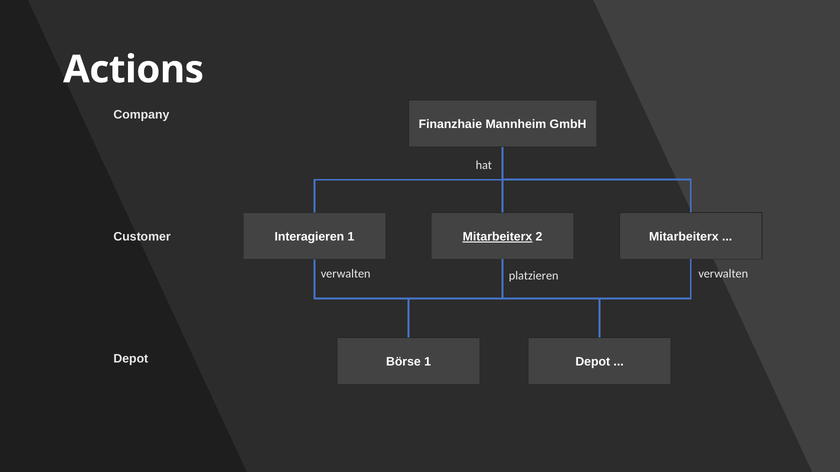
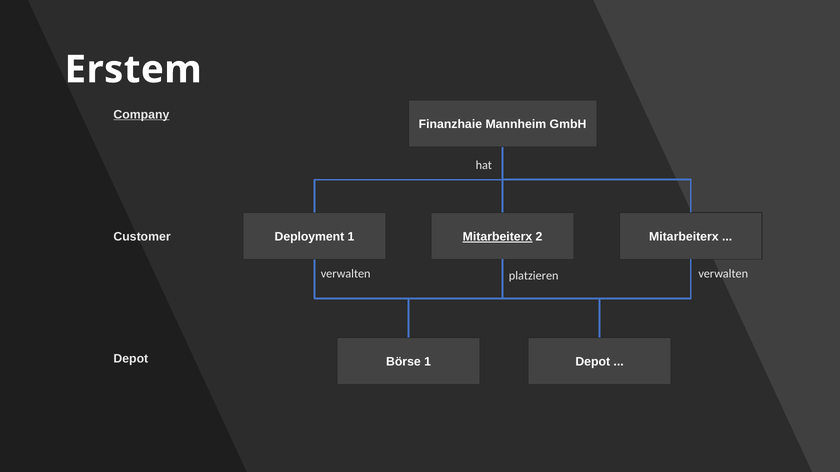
Actions: Actions -> Erstem (133, 70)
Company underline: none -> present (141, 115)
Interagieren: Interagieren -> Deployment (309, 237)
